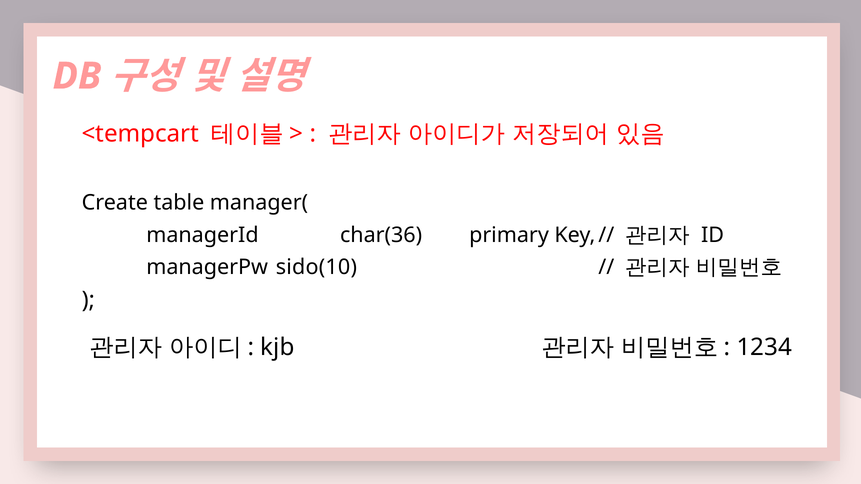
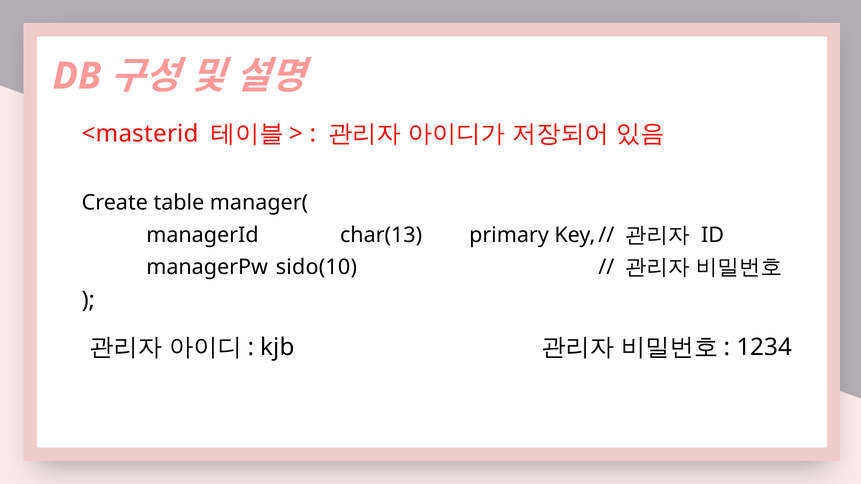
<tempcart: <tempcart -> <masterid (140, 134)
char(36: char(36 -> char(13 (381, 235)
